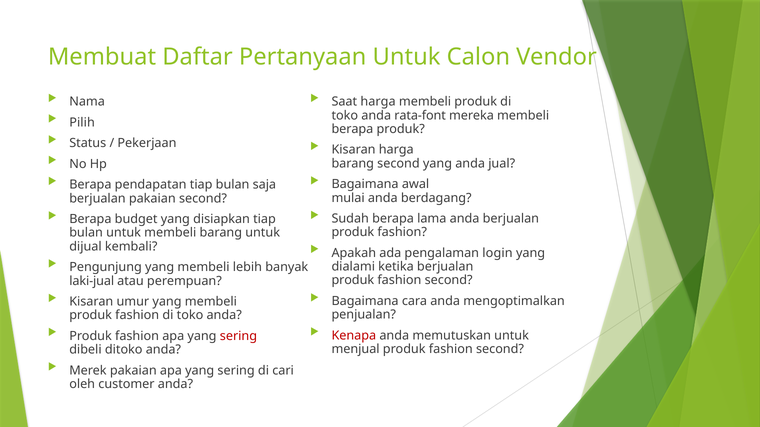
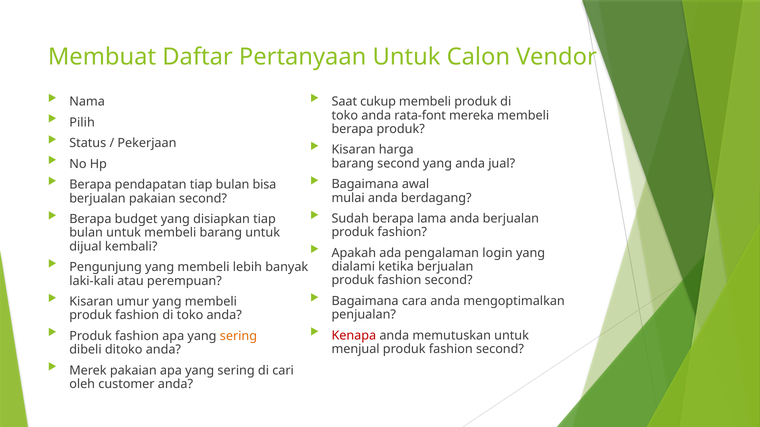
Saat harga: harga -> cukup (378, 102)
saja: saja -> bisa (264, 185)
laki-jual: laki-jual -> laki-kali (92, 281)
sering colour: red -> orange (238, 336)
